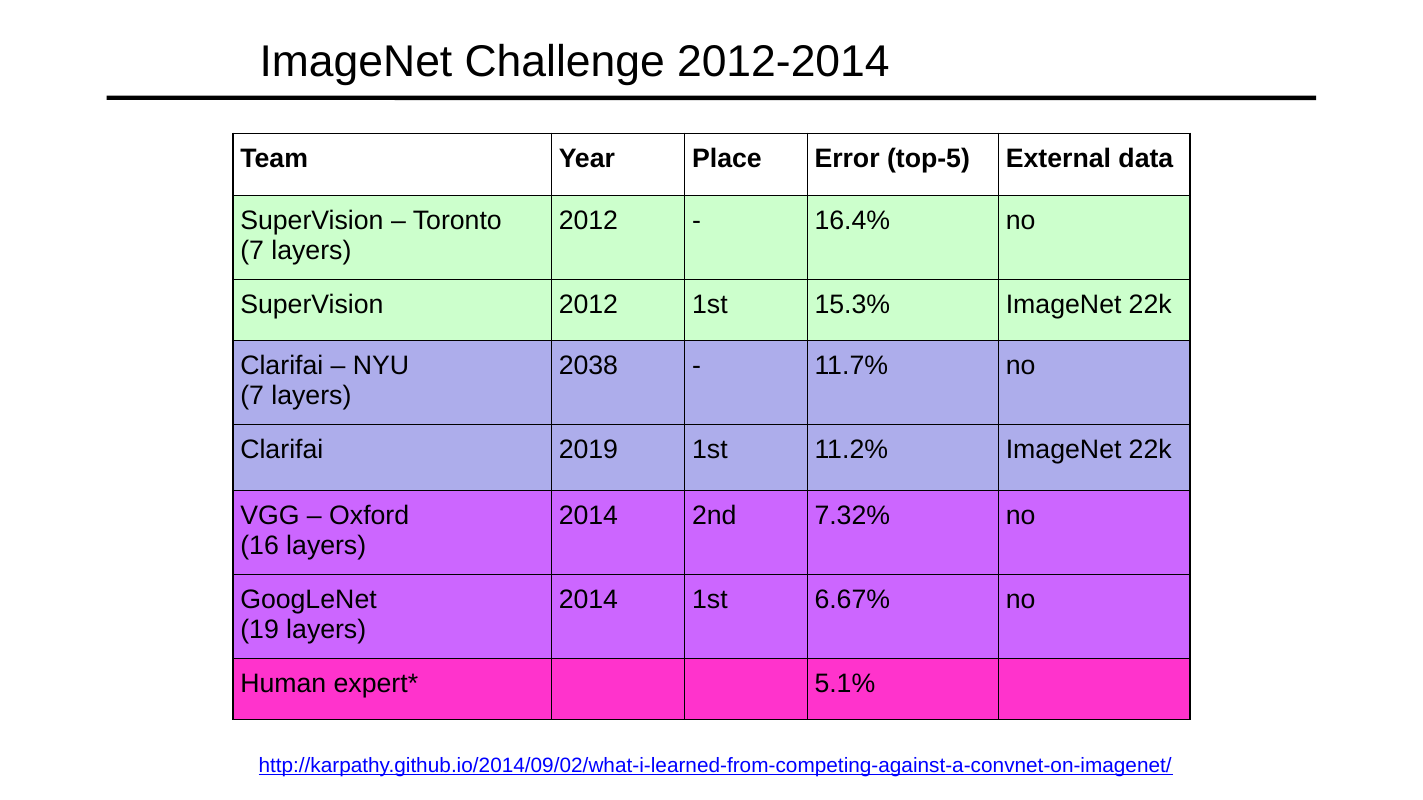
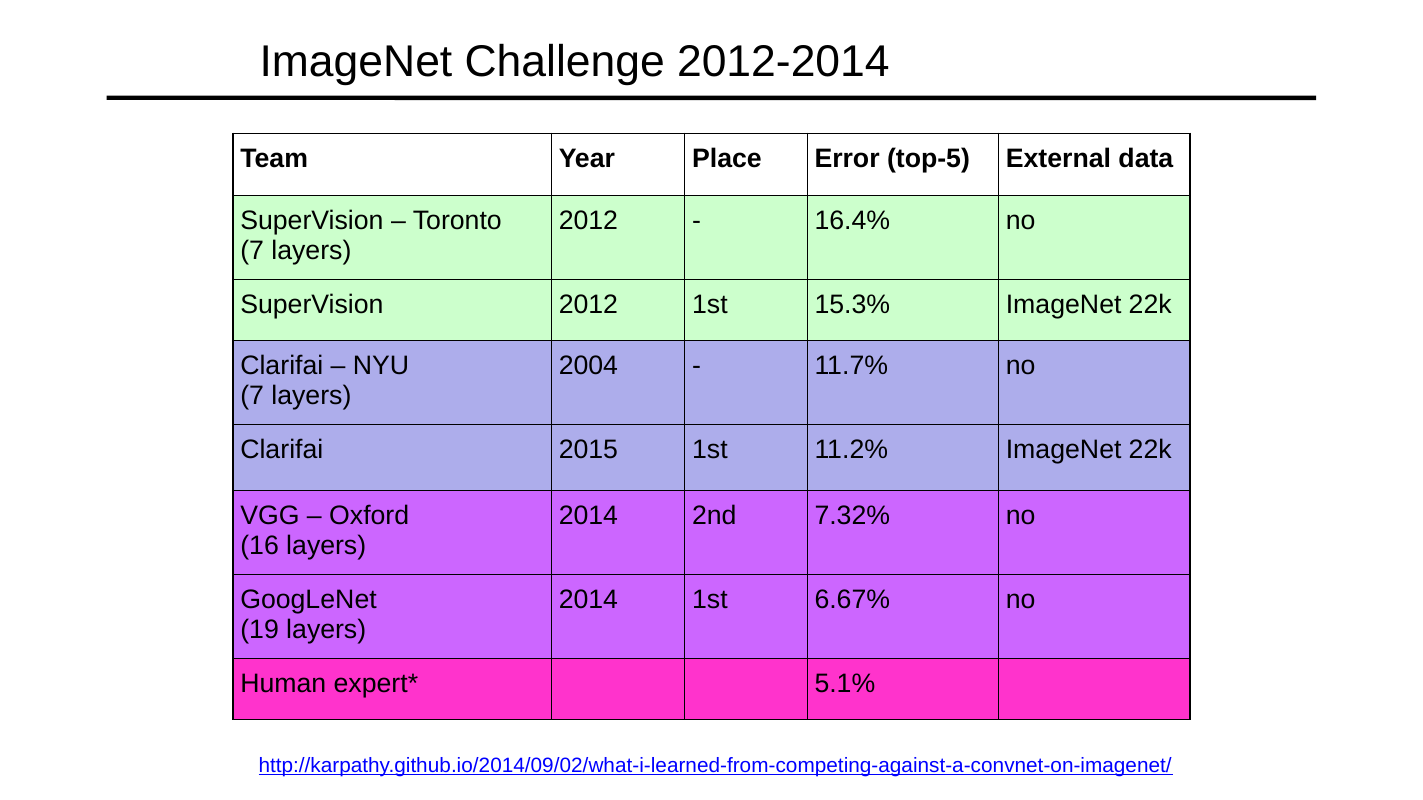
2038: 2038 -> 2004 (588, 366)
2019: 2019 -> 2015 (588, 450)
